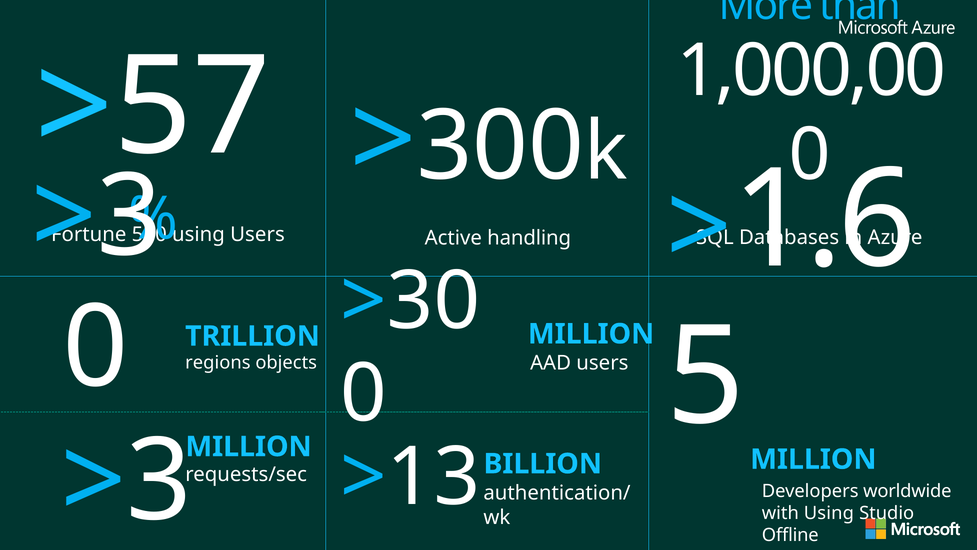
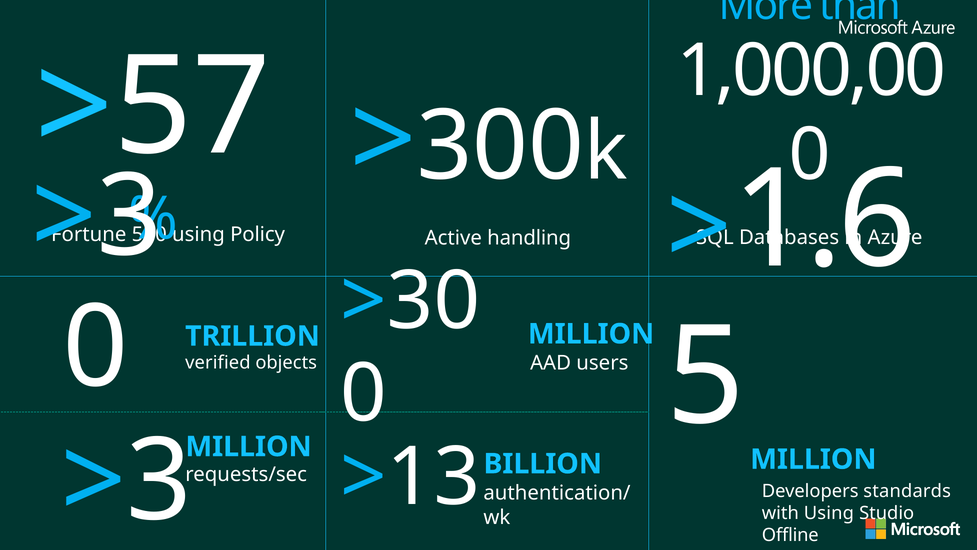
using Users: Users -> Policy (258, 234)
regions: regions -> verified (218, 363)
worldwide: worldwide -> standards (907, 491)
